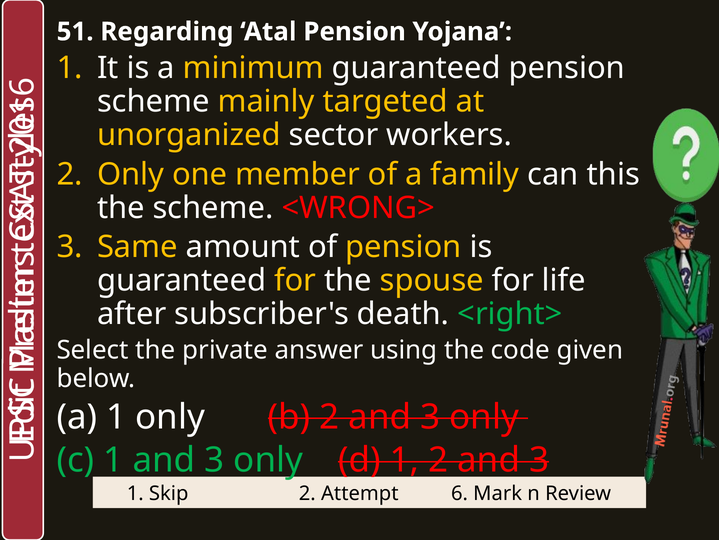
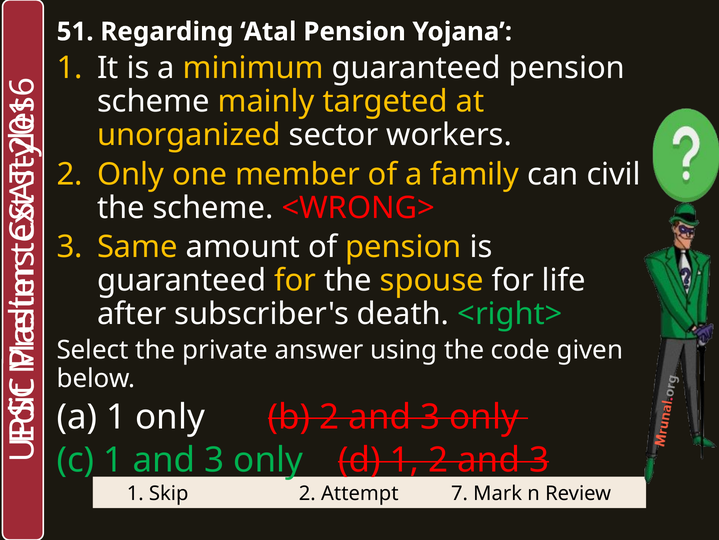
this: this -> civil (614, 174)
6: 6 -> 7 (459, 493)
